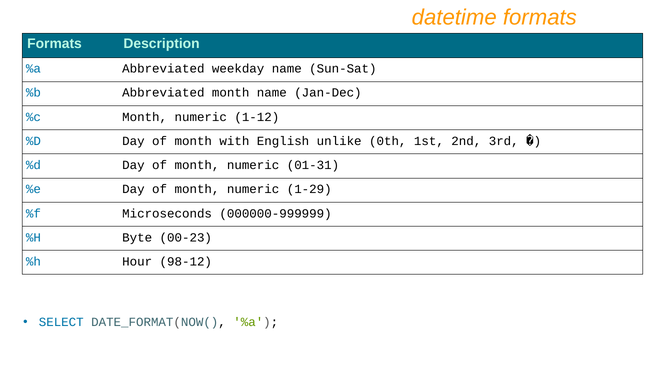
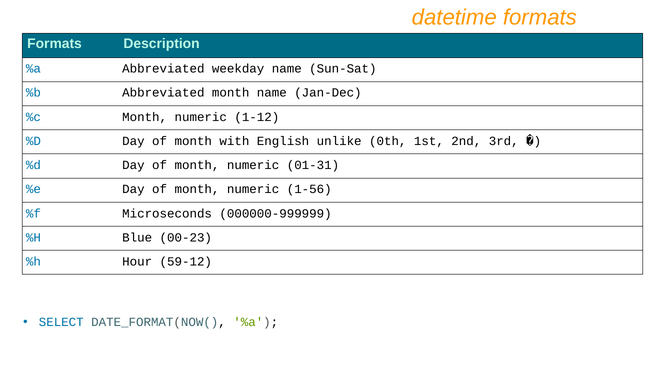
1-29: 1-29 -> 1-56 (309, 189)
Byte: Byte -> Blue (137, 238)
98-12: 98-12 -> 59-12 (186, 262)
